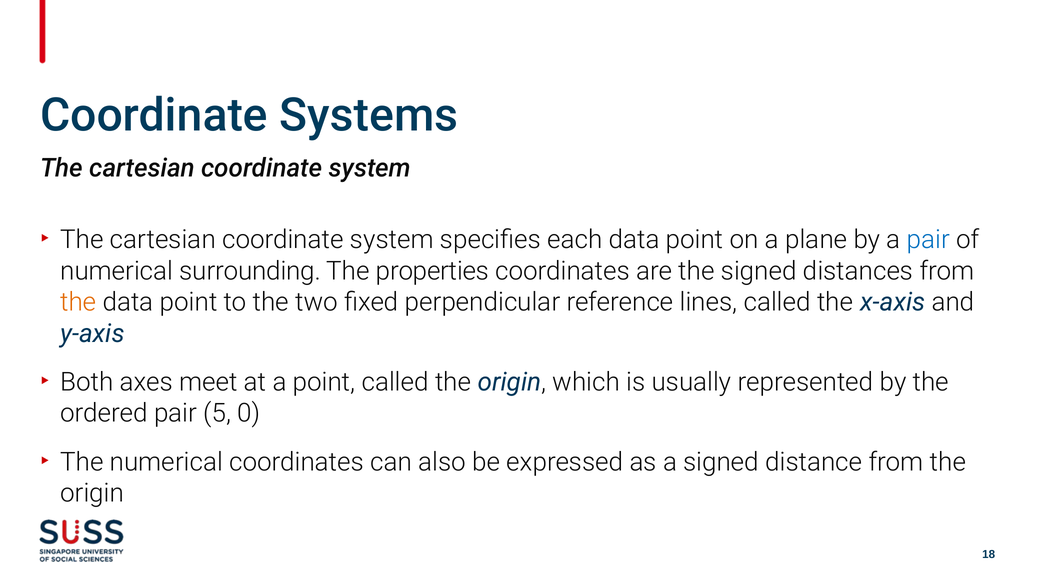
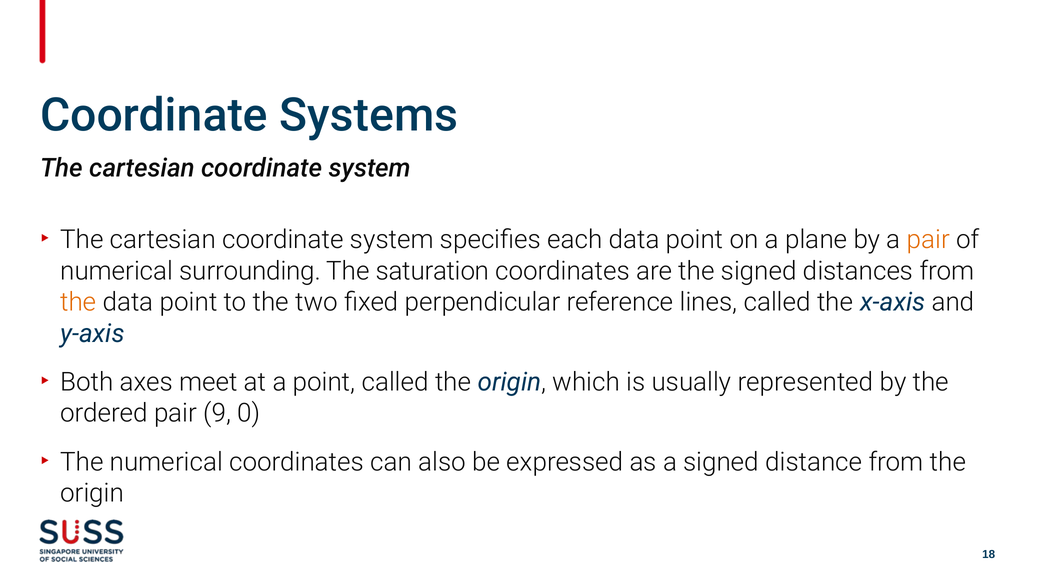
pair colour: blue -> orange (928, 240)
properties: properties -> saturation (433, 271)
5: 5 -> 9 (217, 413)
